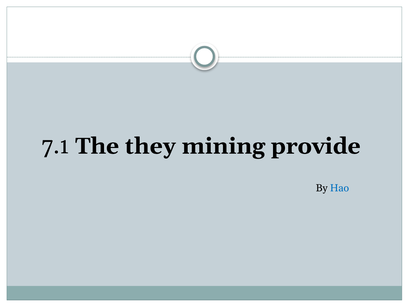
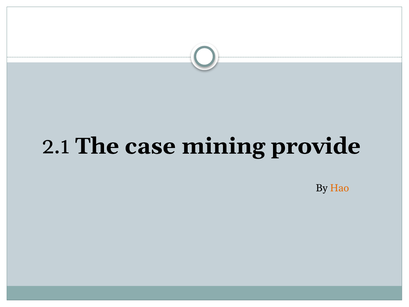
7.1: 7.1 -> 2.1 (56, 146)
they: they -> case (150, 146)
Hao colour: blue -> orange (340, 188)
